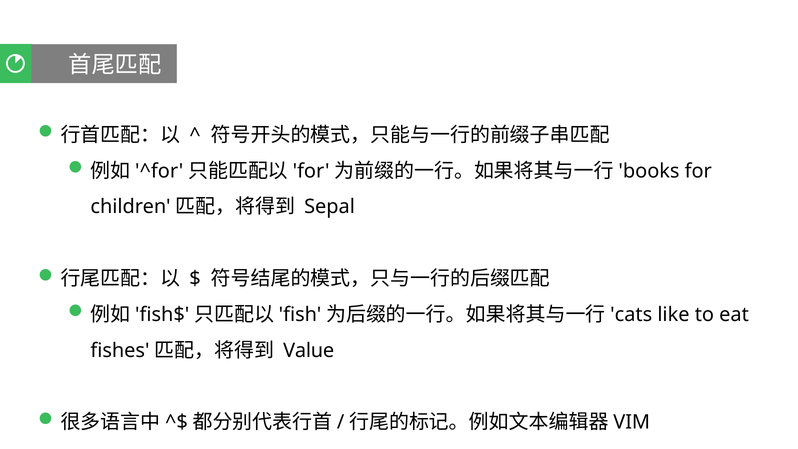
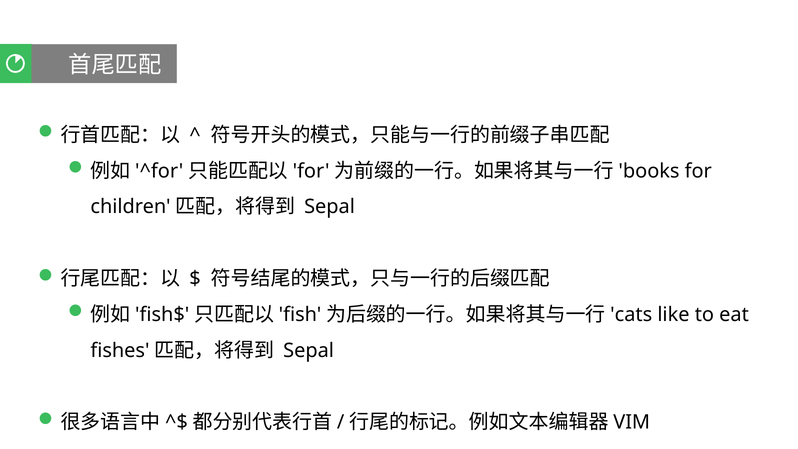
Value: Value -> Sepal (309, 350)
